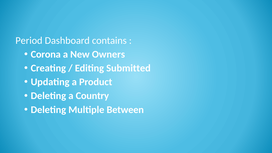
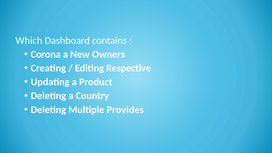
Period: Period -> Which (29, 41)
Submitted: Submitted -> Respective (129, 68)
Between: Between -> Provides (125, 110)
